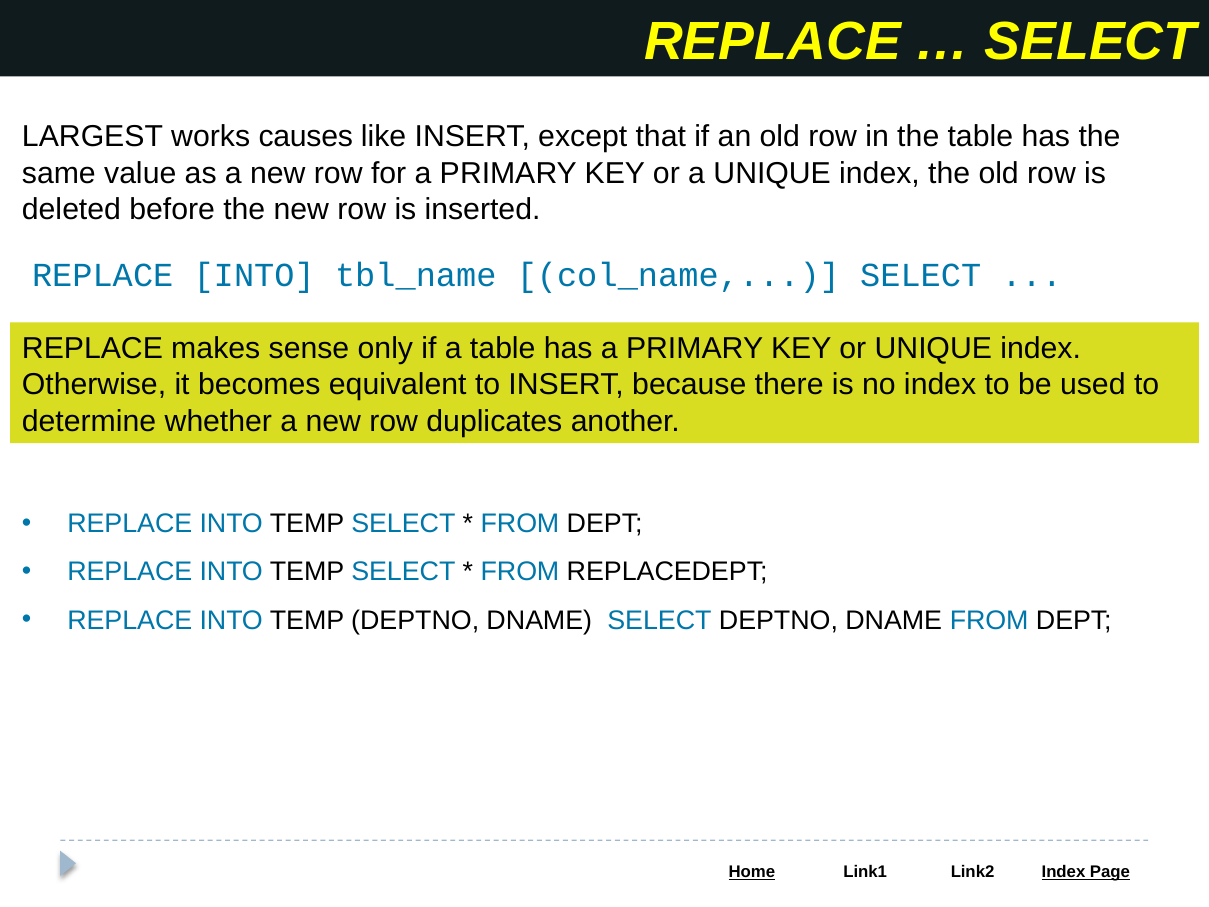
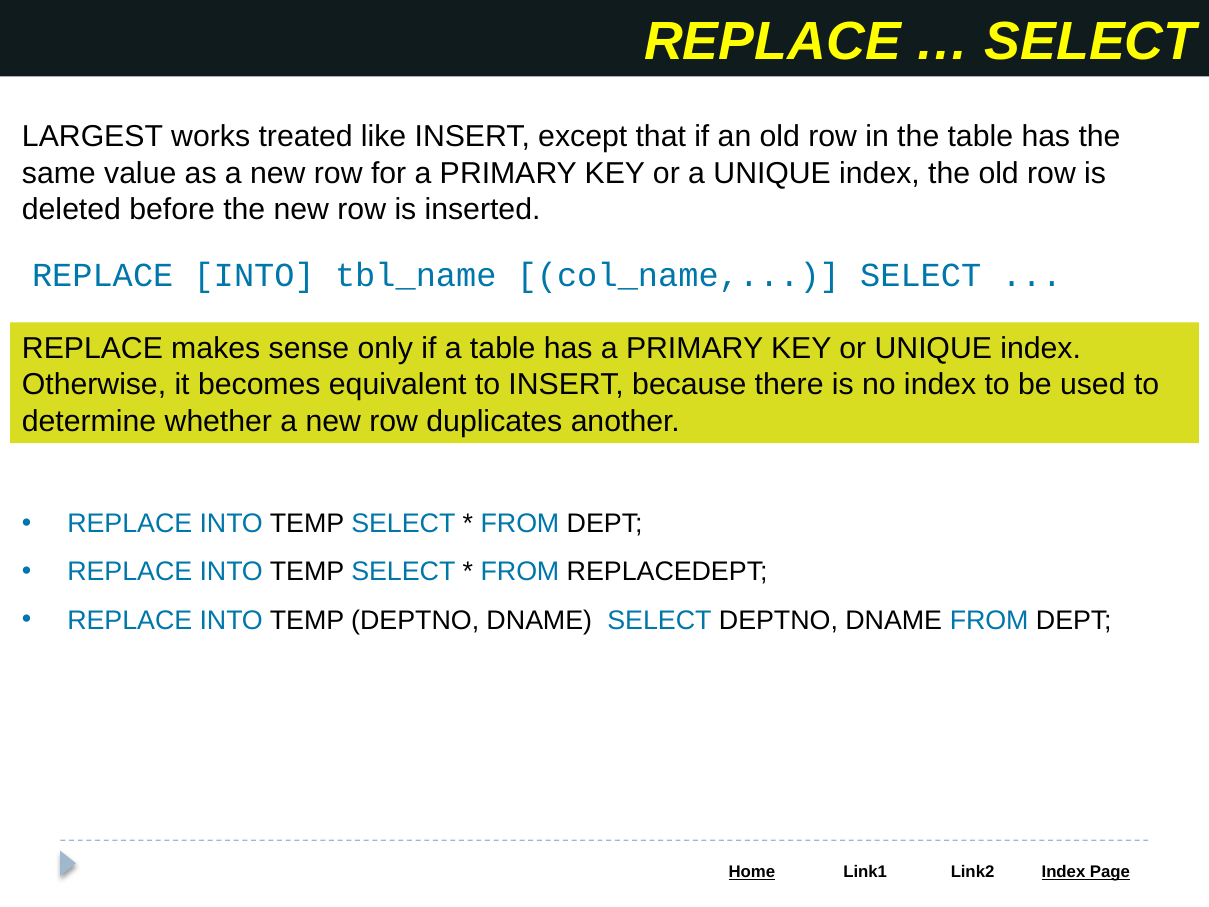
causes: causes -> treated (306, 137)
